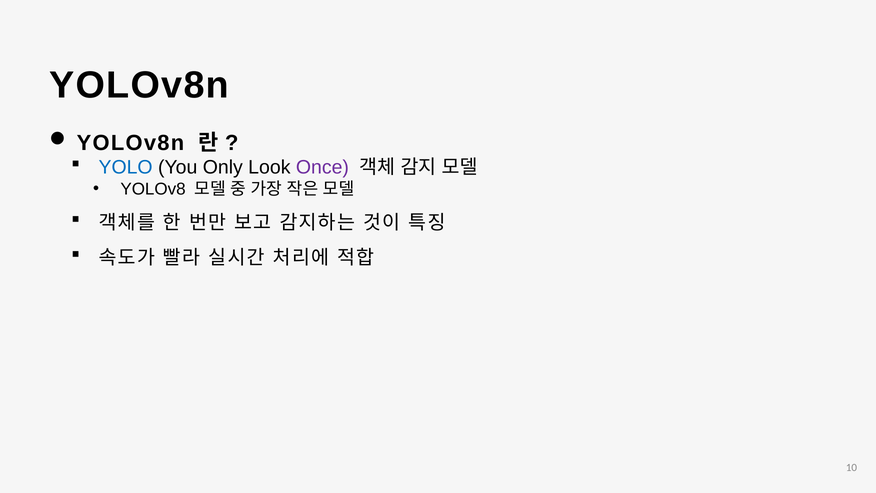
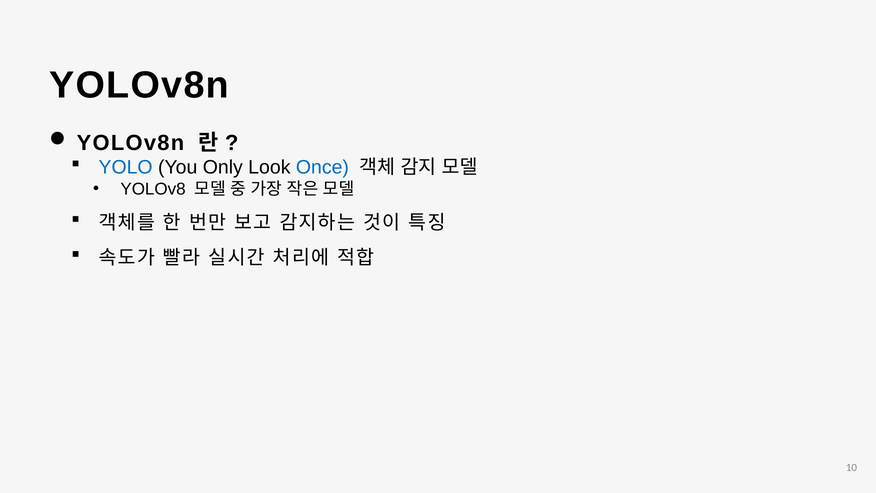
Once colour: purple -> blue (322, 167)
